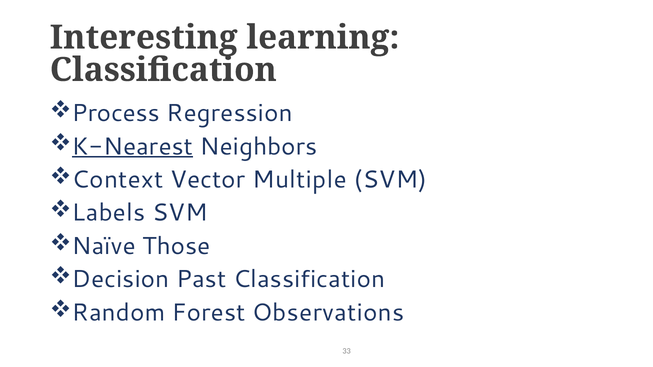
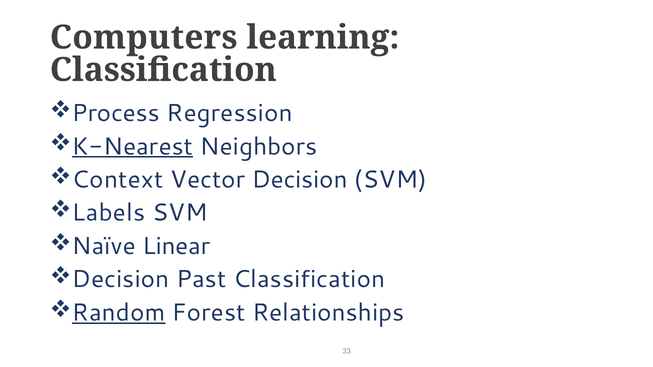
Interesting: Interesting -> Computers (144, 38)
Vector Multiple: Multiple -> Decision (300, 180)
Those: Those -> Linear (176, 246)
Random underline: none -> present (119, 313)
Observations: Observations -> Relationships (328, 313)
